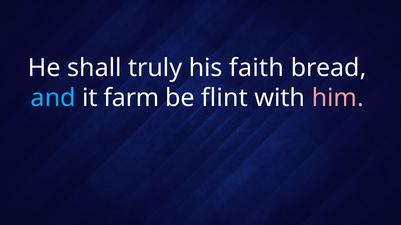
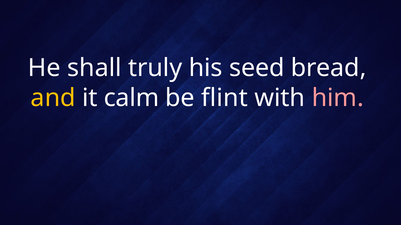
faith: faith -> seed (257, 68)
and colour: light blue -> yellow (53, 98)
farm: farm -> calm (131, 98)
